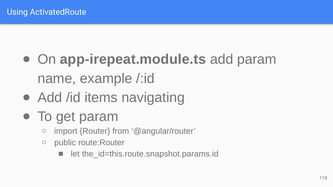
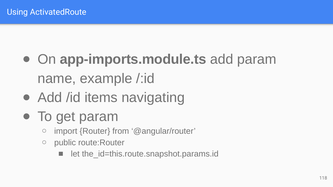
app-irepeat.module.ts: app-irepeat.module.ts -> app-imports.module.ts (133, 59)
